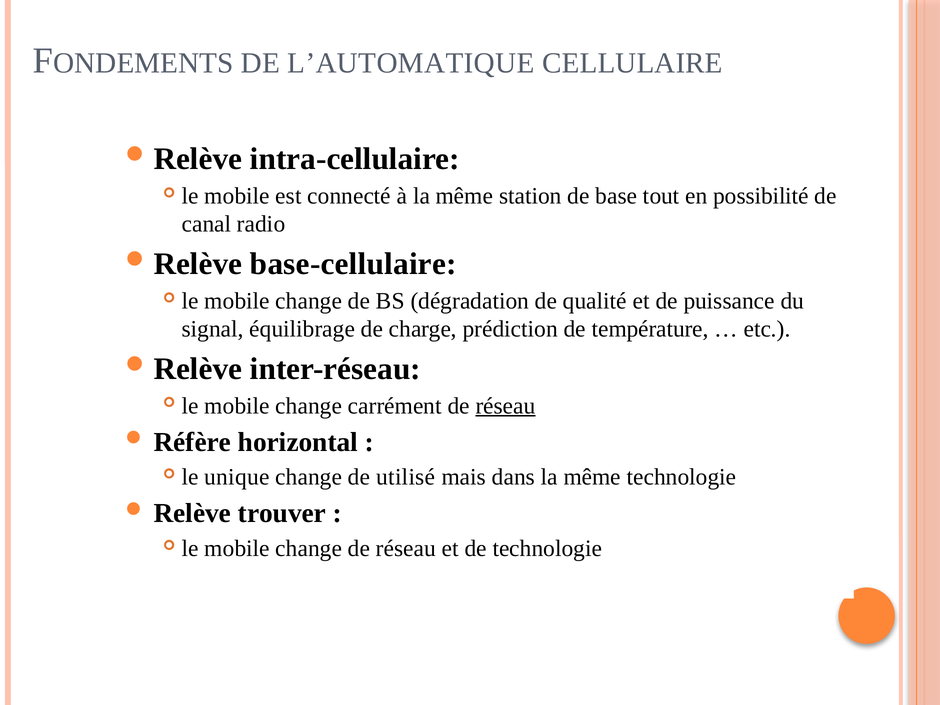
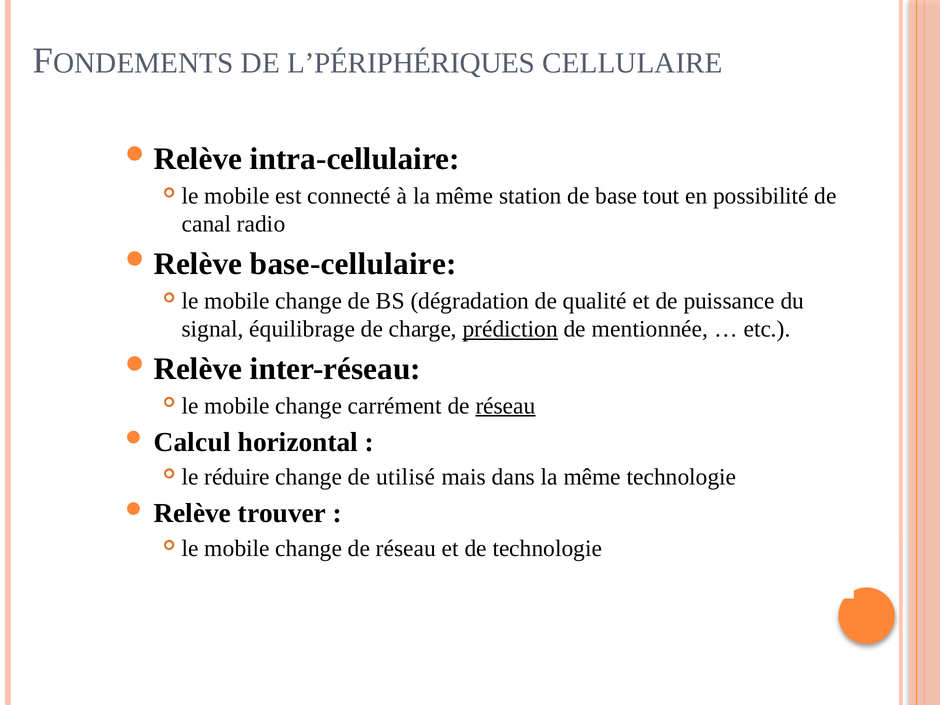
L’AUTOMATIQUE: L’AUTOMATIQUE -> L’PÉRIPHÉRIQUES (411, 63)
prédiction underline: none -> present (510, 329)
température: température -> mentionnée (650, 329)
Réfère: Réfère -> Calcul (192, 442)
unique: unique -> réduire (237, 477)
